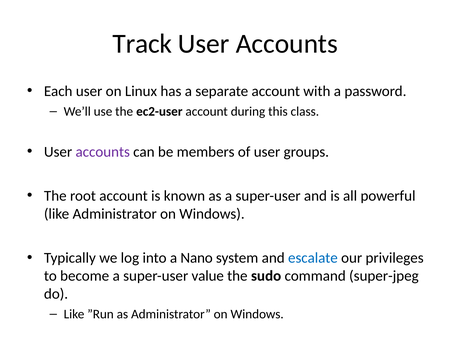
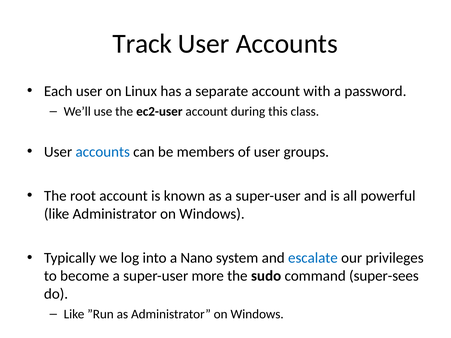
accounts colour: purple -> blue (103, 152)
value: value -> more (208, 276)
super-jpeg: super-jpeg -> super-sees (384, 276)
